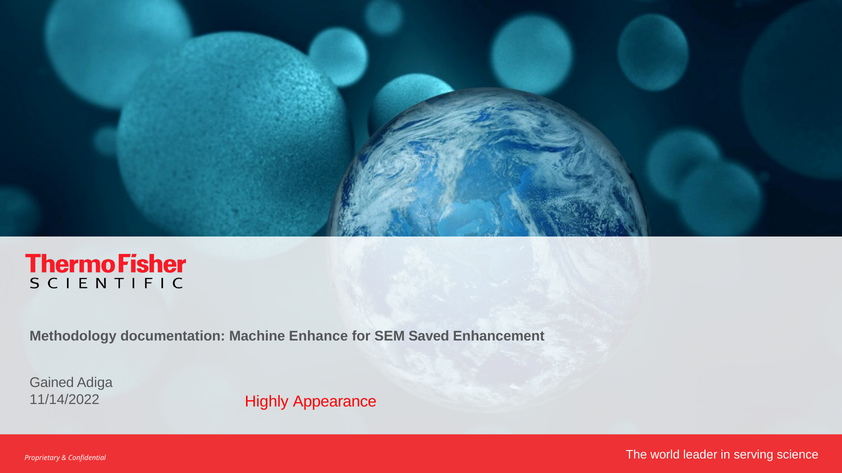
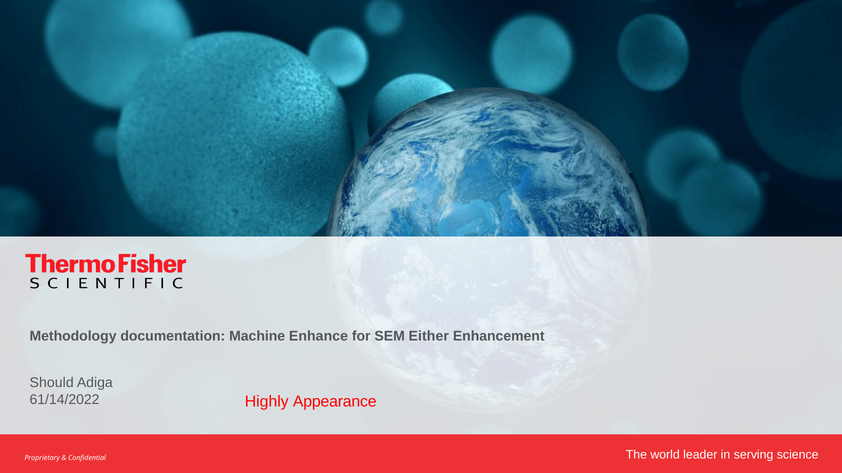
Saved: Saved -> Either (429, 337)
Gained: Gained -> Should (52, 383)
11/14/2022: 11/14/2022 -> 61/14/2022 (65, 400)
